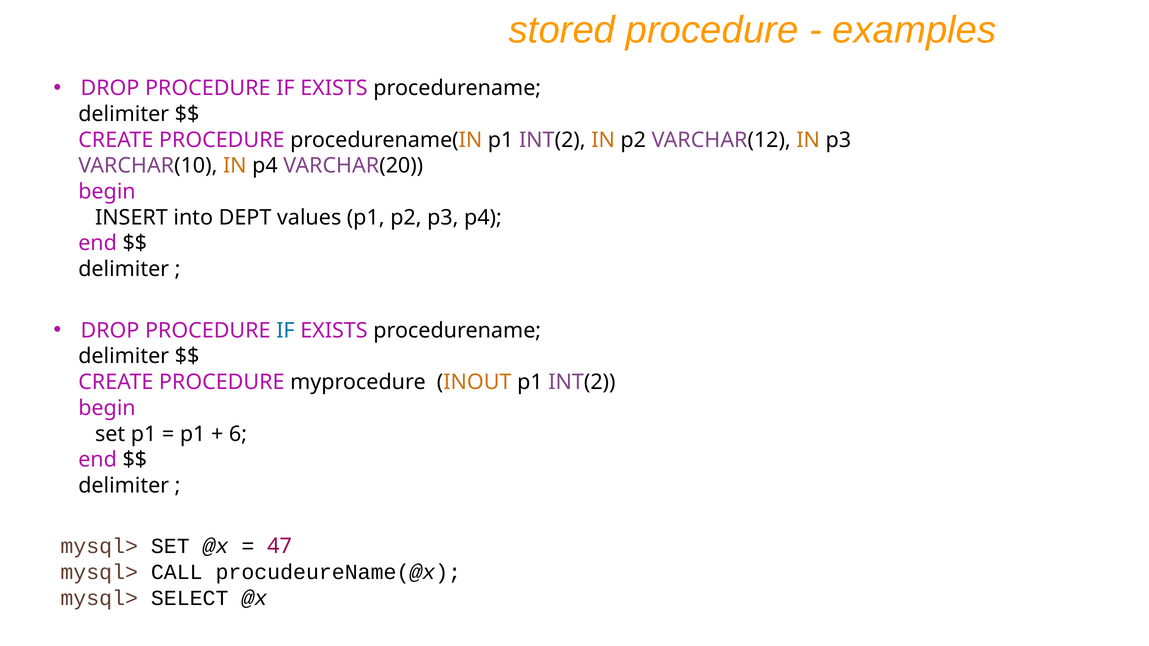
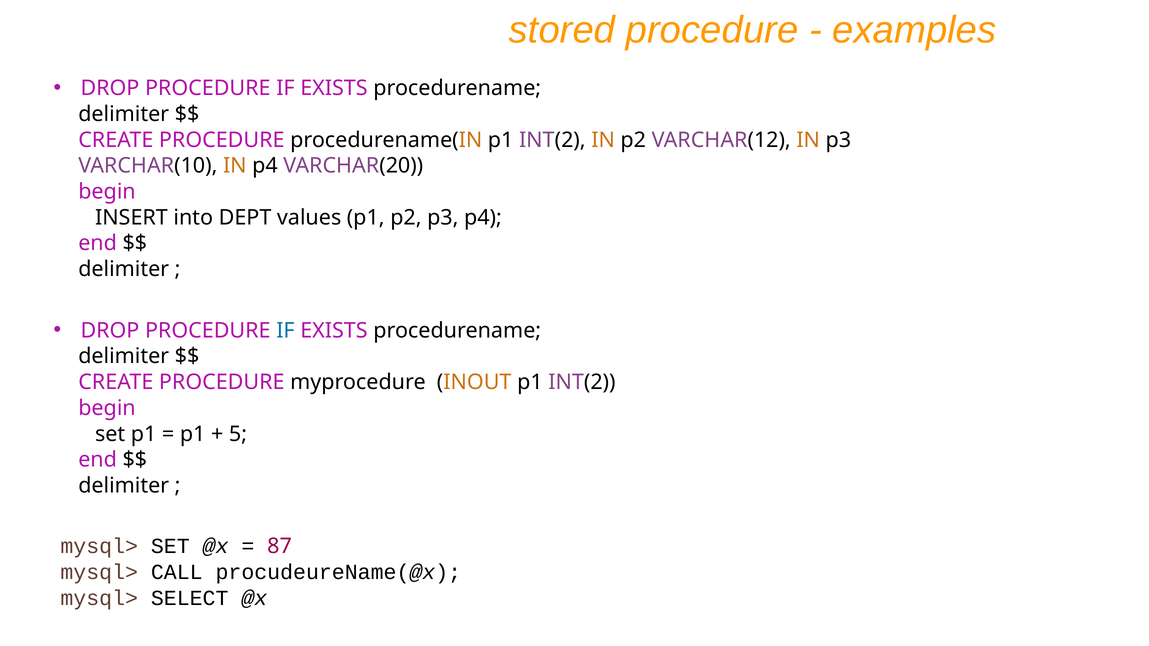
6: 6 -> 5 (238, 434)
47: 47 -> 87 (280, 547)
